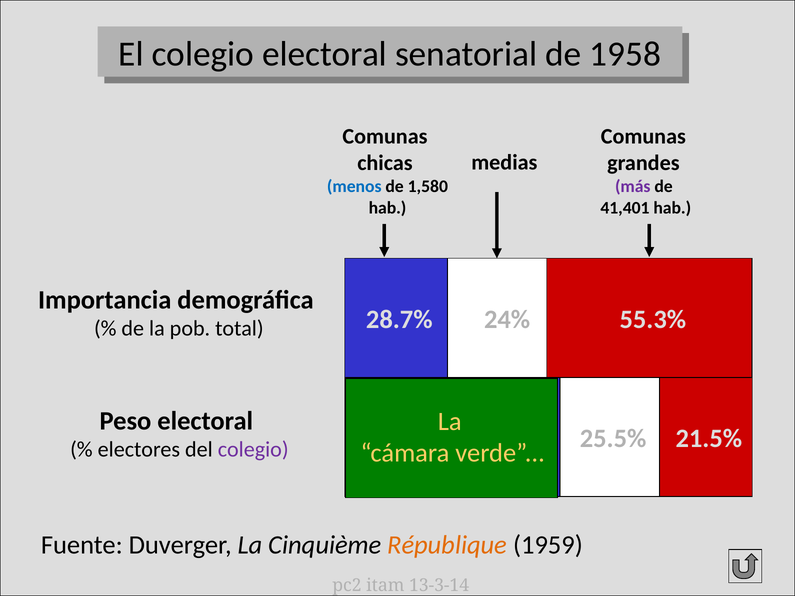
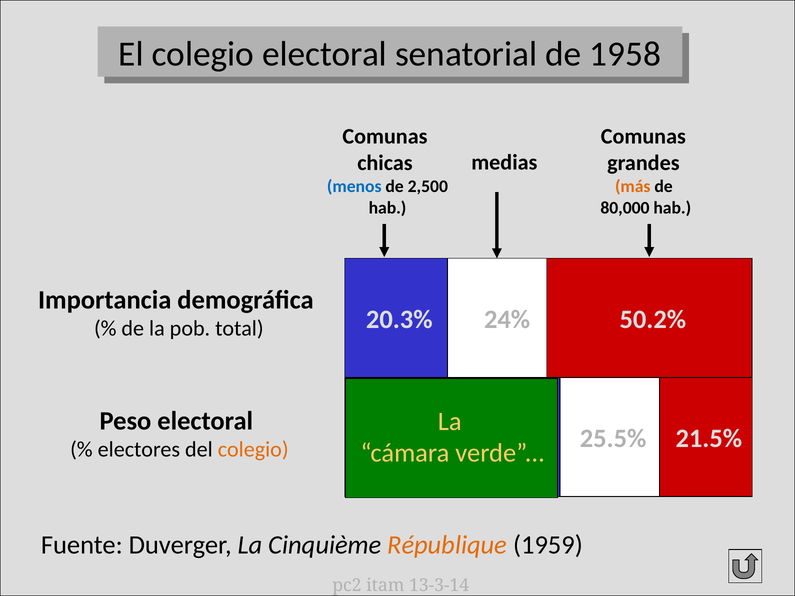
1,580: 1,580 -> 2,500 (428, 187)
más colour: purple -> orange (633, 187)
41,401: 41,401 -> 80,000 (625, 208)
28.7%: 28.7% -> 20.3% (399, 320)
55.3%: 55.3% -> 50.2% (653, 320)
colegio colour: purple -> orange (253, 450)
